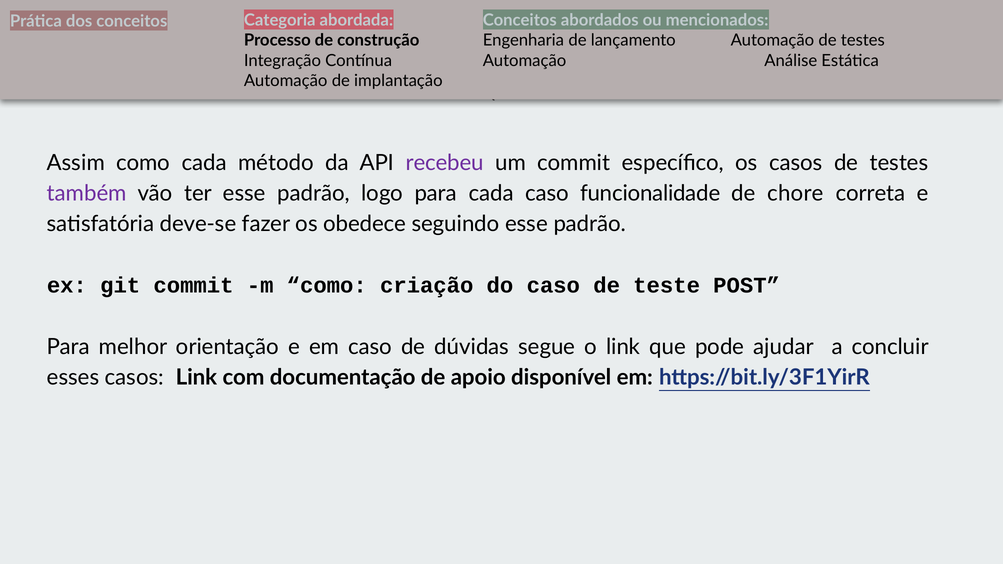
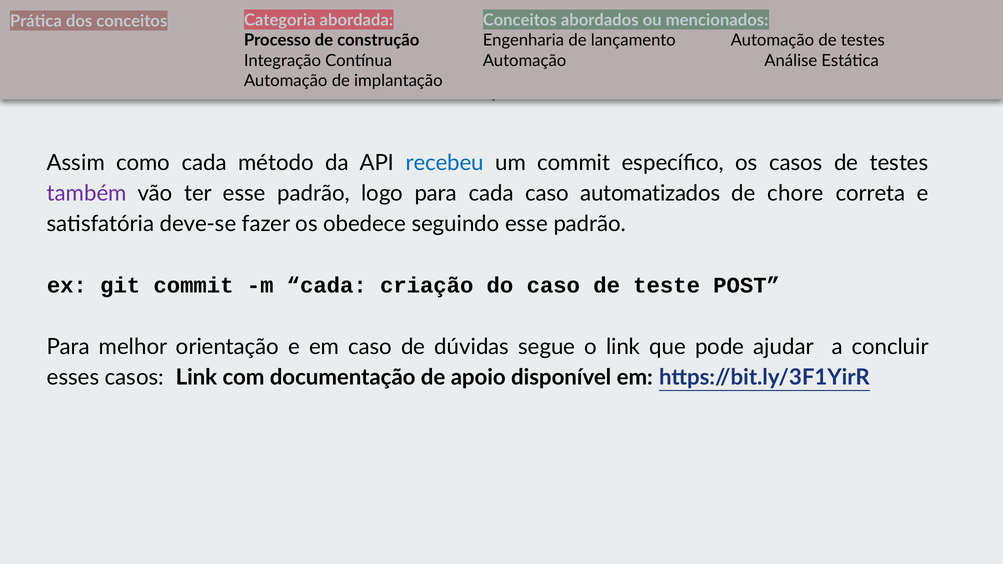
recebeu colour: purple -> blue (445, 163)
funcionalidade: funcionalidade -> automatizados (650, 193)
m como: como -> cada (327, 285)
